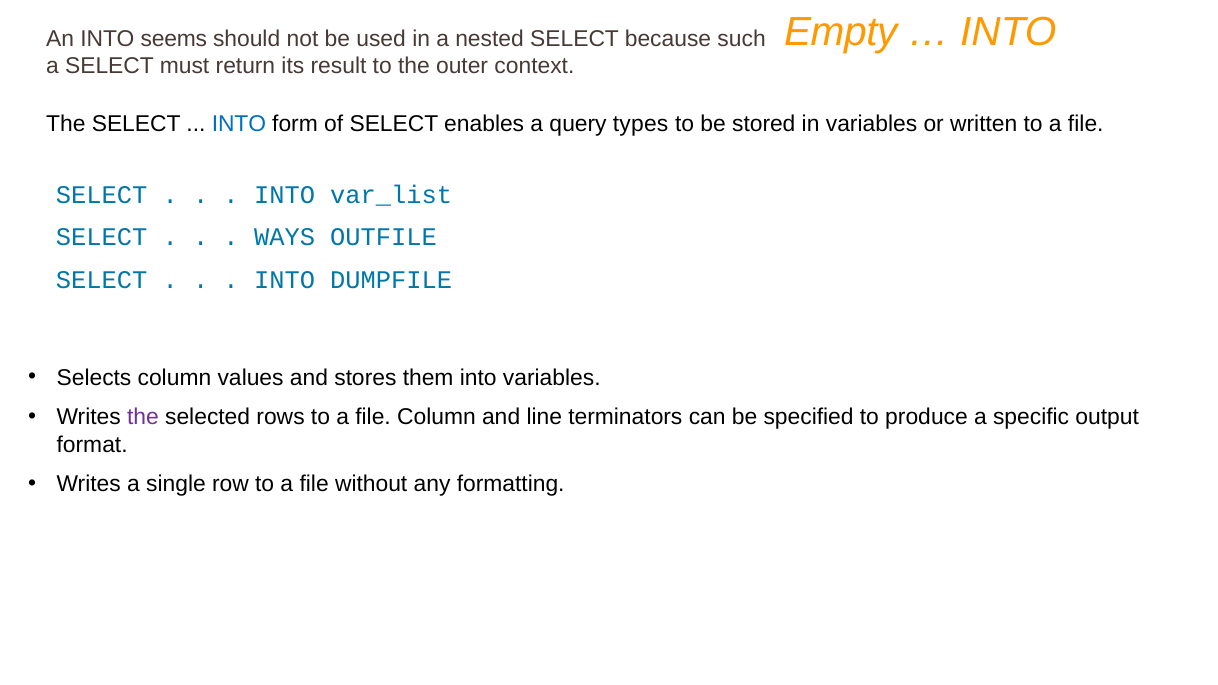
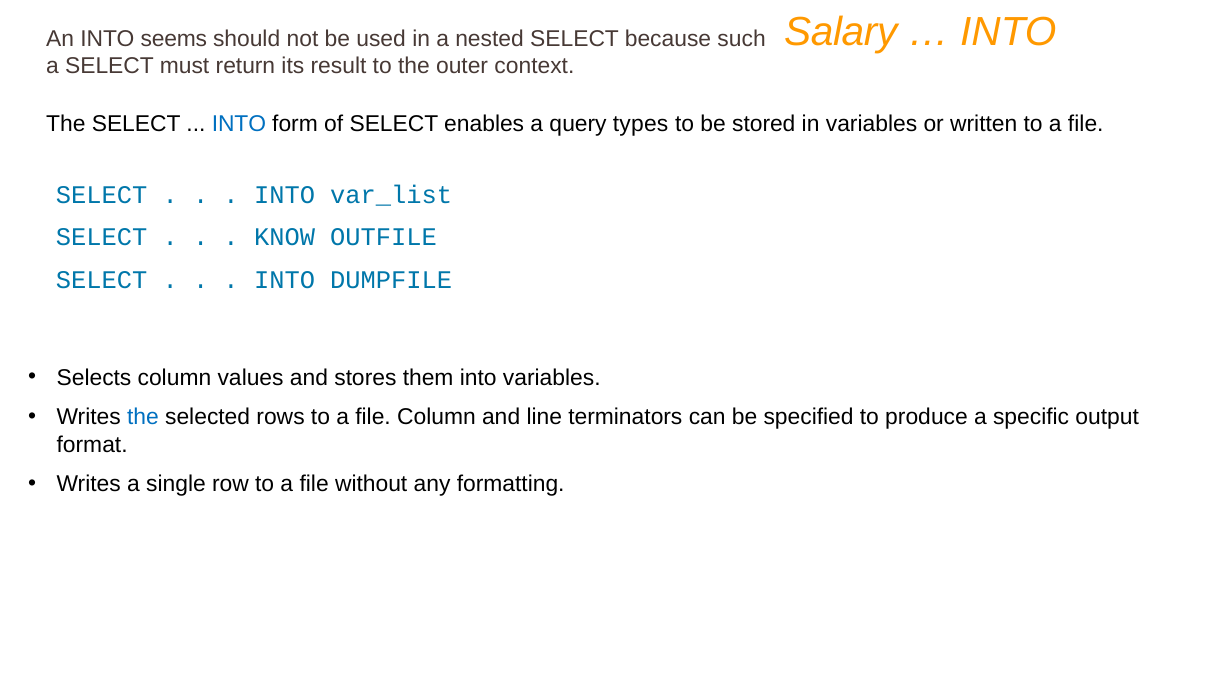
Empty: Empty -> Salary (841, 32)
WAYS: WAYS -> KNOW (285, 238)
the colour: purple -> blue (143, 417)
